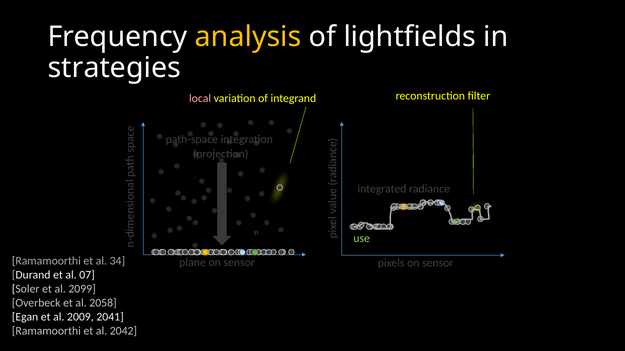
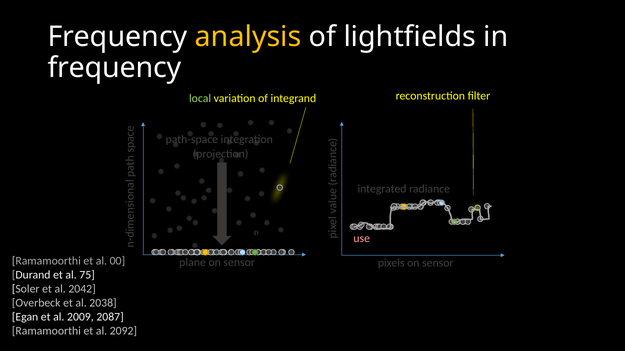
strategies: strategies -> frequency (114, 68)
local colour: pink -> light green (200, 98)
use colour: light green -> pink (362, 239)
34: 34 -> 00 (117, 261)
07: 07 -> 75 (87, 275)
2099: 2099 -> 2042 (82, 289)
2058: 2058 -> 2038 (103, 303)
2041: 2041 -> 2087 (110, 317)
2042: 2042 -> 2092 (123, 332)
